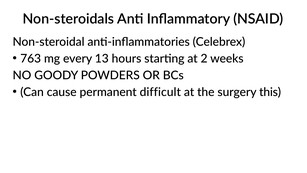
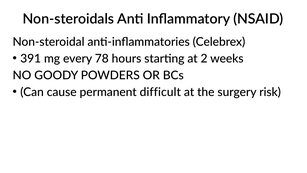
763: 763 -> 391 (31, 59)
13: 13 -> 78 (102, 59)
this: this -> risk (270, 92)
